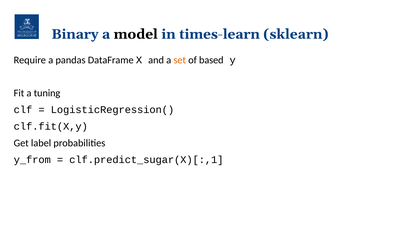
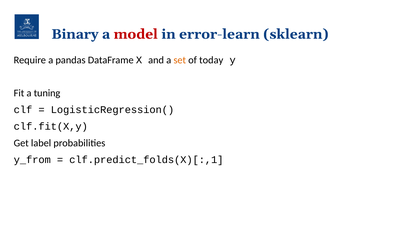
model colour: black -> red (136, 34)
times-learn: times-learn -> error-learn (219, 34)
based: based -> today (211, 60)
clf.predict_sugar(X)[:,1: clf.predict_sugar(X)[:,1 -> clf.predict_folds(X)[:,1 (146, 160)
